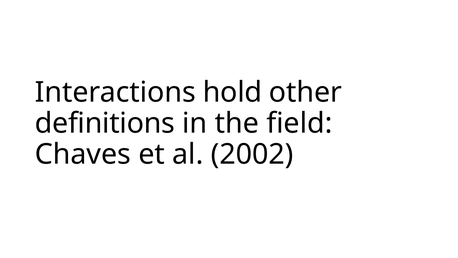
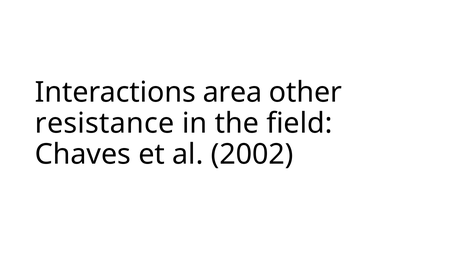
hold: hold -> area (233, 92)
definitions: definitions -> resistance (105, 123)
